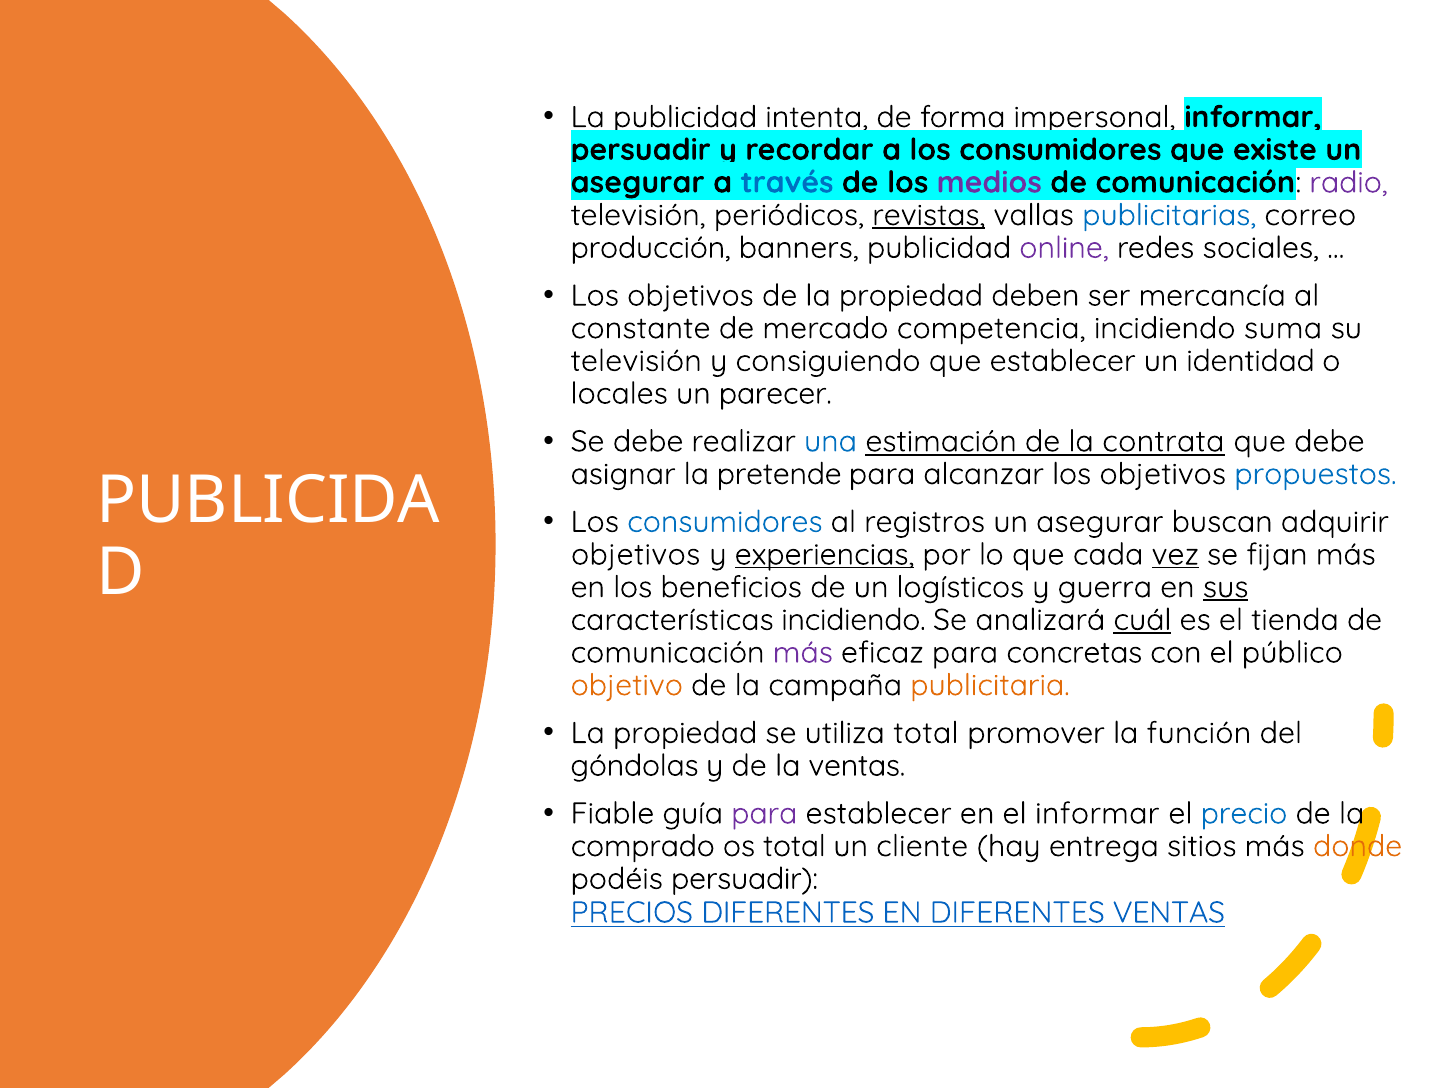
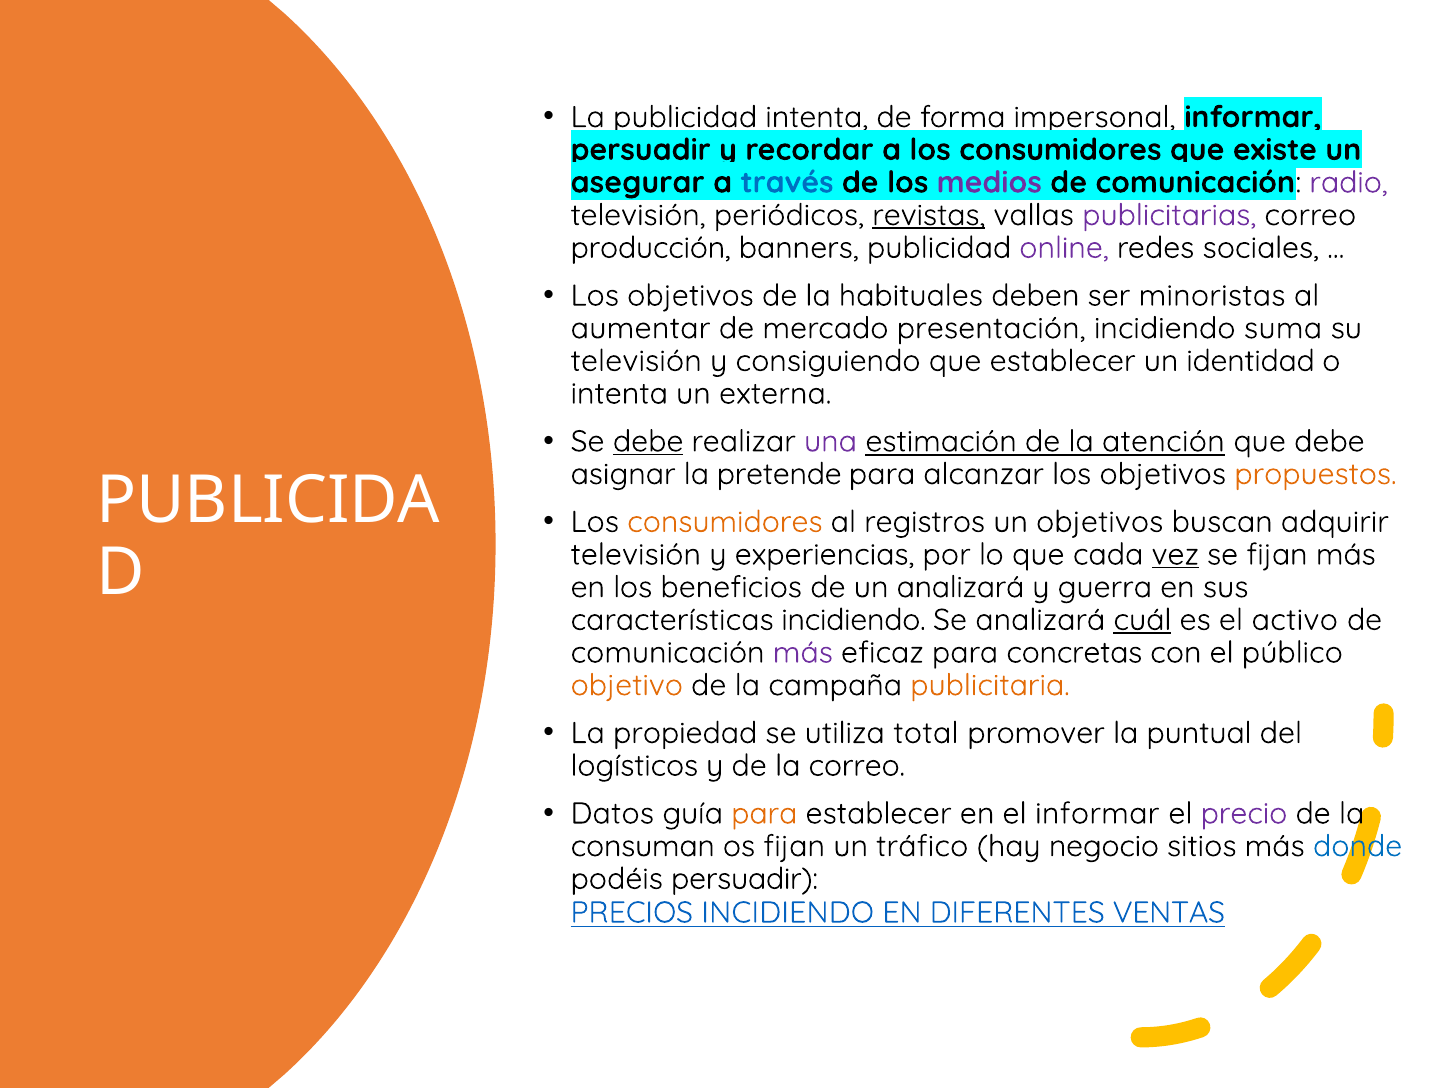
publicitarias colour: blue -> purple (1169, 215)
de la propiedad: propiedad -> habituales (911, 296)
mercancía: mercancía -> minoristas (1212, 296)
constante: constante -> aumentar (641, 328)
competencia: competencia -> presentación (991, 328)
locales: locales -> intenta (619, 393)
parecer: parecer -> externa (775, 393)
debe underline: none -> present (648, 441)
una colour: blue -> purple (830, 441)
contrata: contrata -> atención (1163, 441)
propuestos colour: blue -> orange (1315, 474)
consumidores colour: blue -> orange (725, 522)
asegurar: asegurar -> objetivos (1100, 522)
objetivos: objetivos -> televisión (636, 554)
experiencias underline: present -> none (825, 554)
un logísticos: logísticos -> analizará (960, 587)
sus underline: present -> none (1226, 587)
tienda: tienda -> activo (1295, 620)
función: función -> puntual (1199, 733)
góndolas: góndolas -> logísticos (634, 765)
la ventas: ventas -> correo (857, 765)
Fiable: Fiable -> Datos (612, 813)
para colour: purple -> orange (764, 813)
precio colour: blue -> purple (1244, 813)
comprado: comprado -> consuman (643, 846)
os total: total -> fijan (794, 846)
cliente: cliente -> tráfico (922, 846)
entrega: entrega -> negocio (1104, 846)
donde colour: orange -> blue (1358, 846)
PRECIOS DIFERENTES: DIFERENTES -> INCIDIENDO (788, 912)
